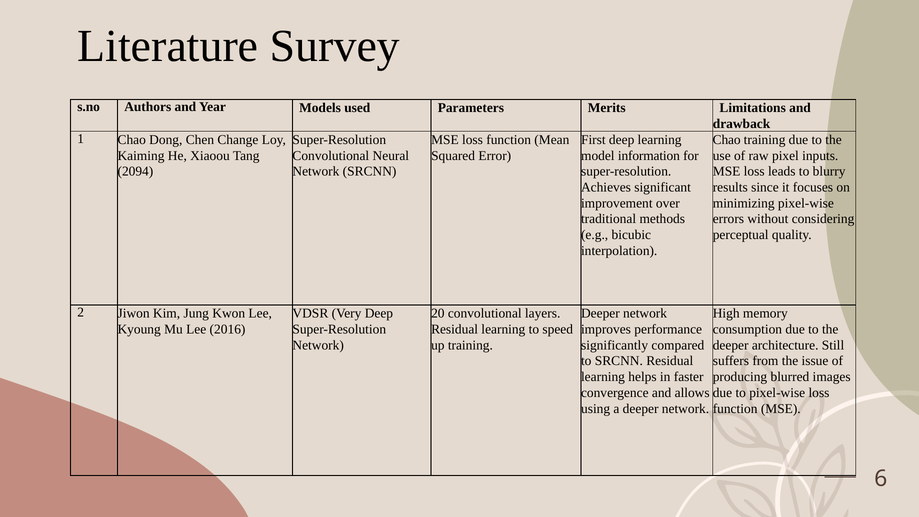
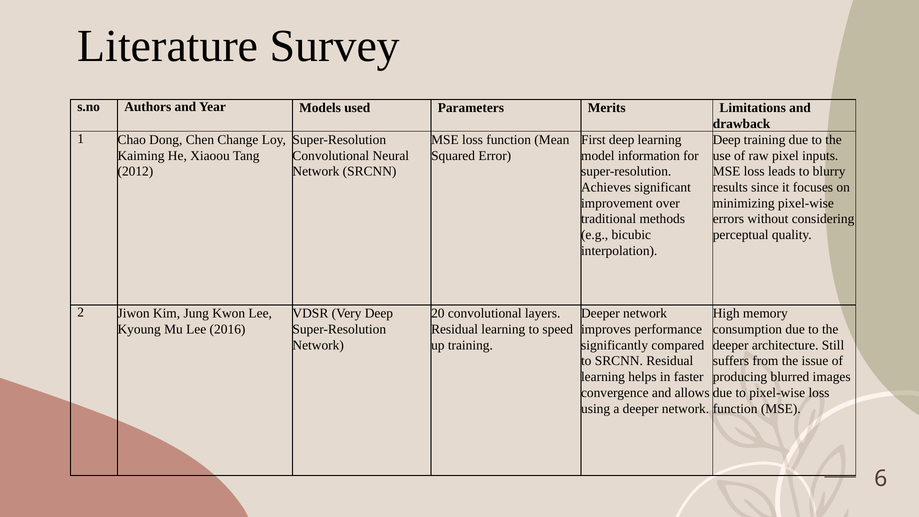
Chao: Chao -> Deep (727, 140)
2094: 2094 -> 2012 (135, 171)
